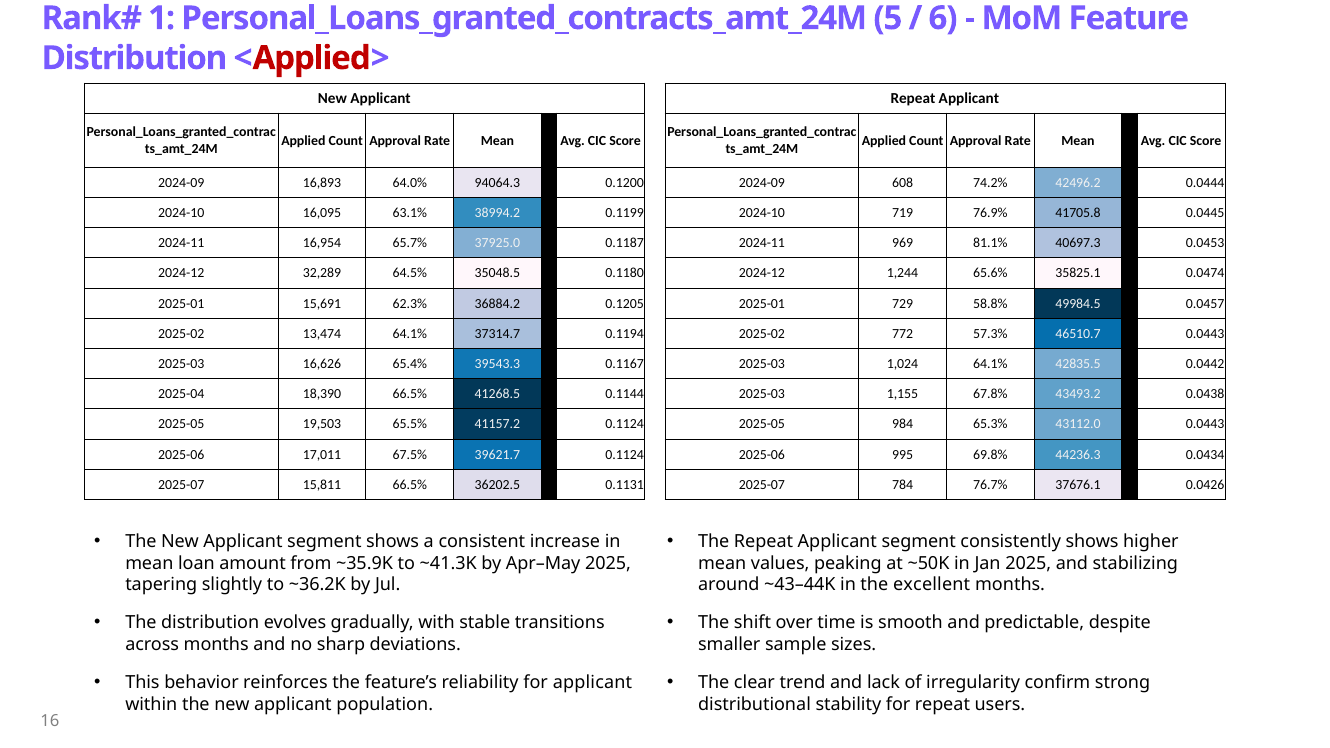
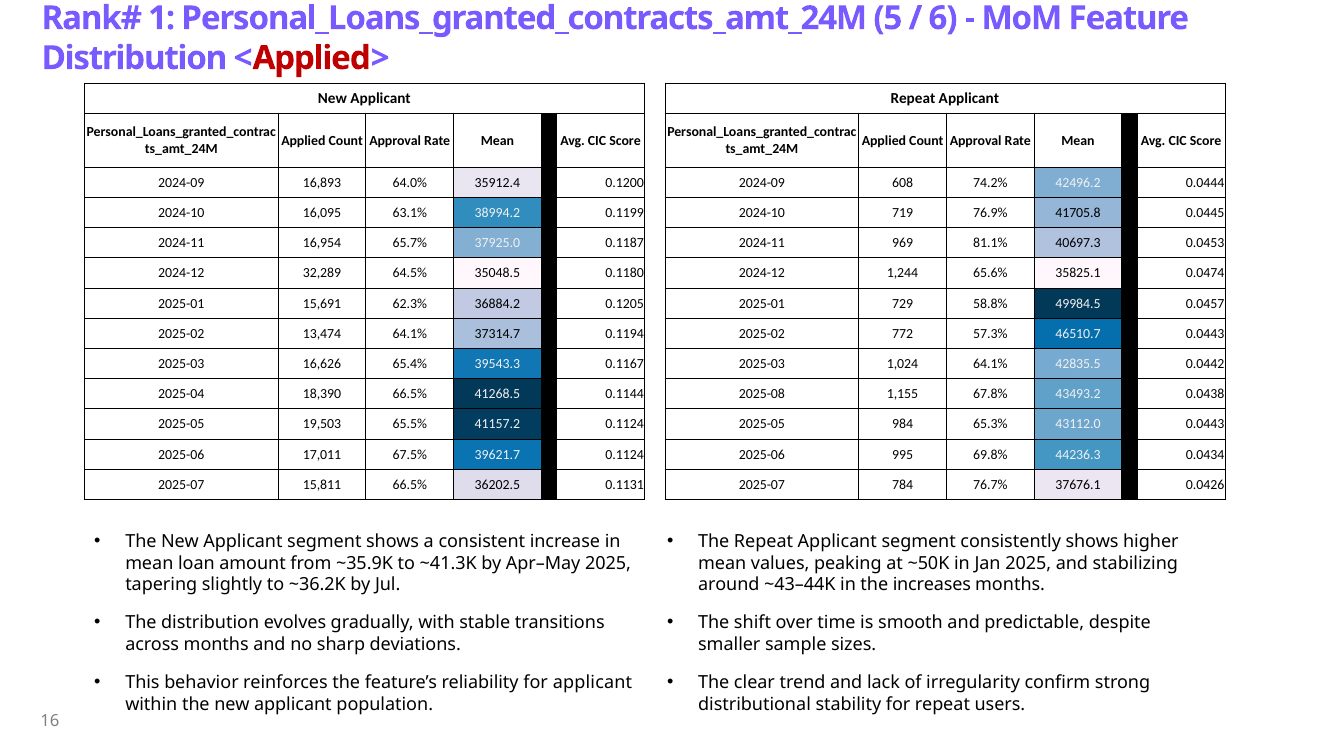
94064.3: 94064.3 -> 35912.4 (497, 183)
2025-03: 2025-03 -> 2025-08 (762, 394)
excellent: excellent -> increases (932, 585)
